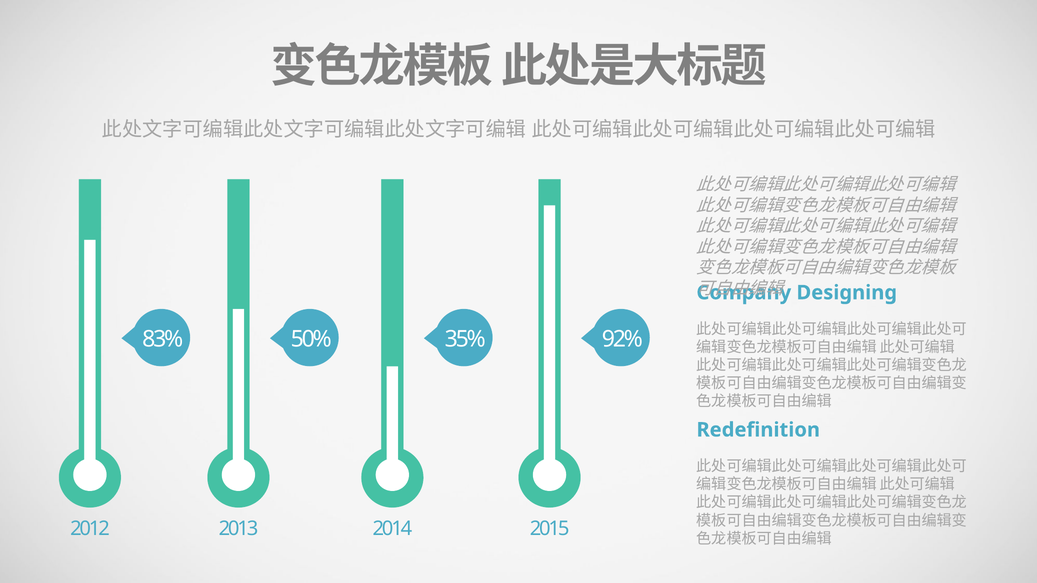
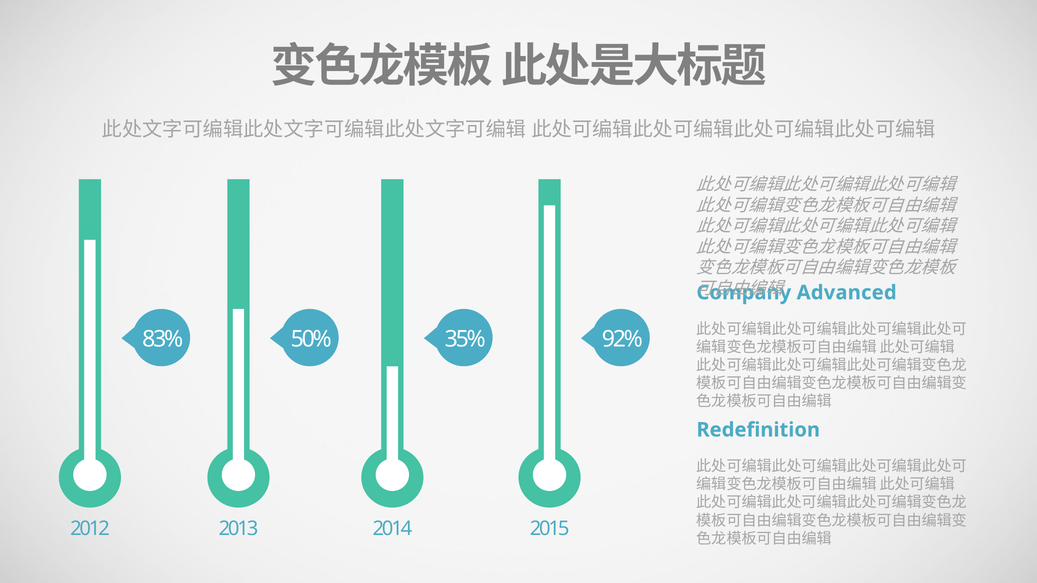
Designing: Designing -> Advanced (847, 293)
